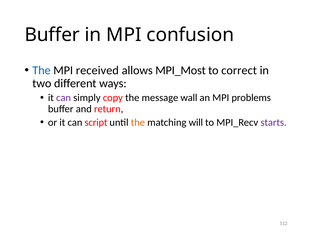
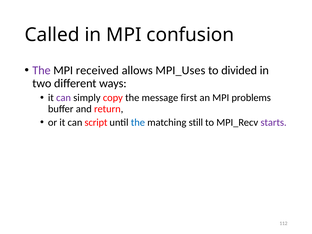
Buffer: Buffer -> Called (52, 35)
The colour: blue -> purple (42, 70)
MPI_Most: MPI_Most -> MPI_Uses (180, 70)
correct: correct -> divided (239, 70)
wall: wall -> first (189, 98)
the colour: orange -> blue (138, 122)
will: will -> still (196, 122)
